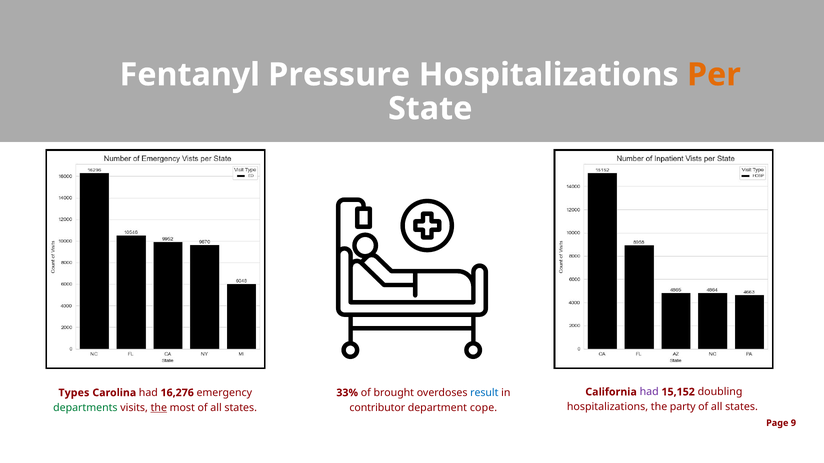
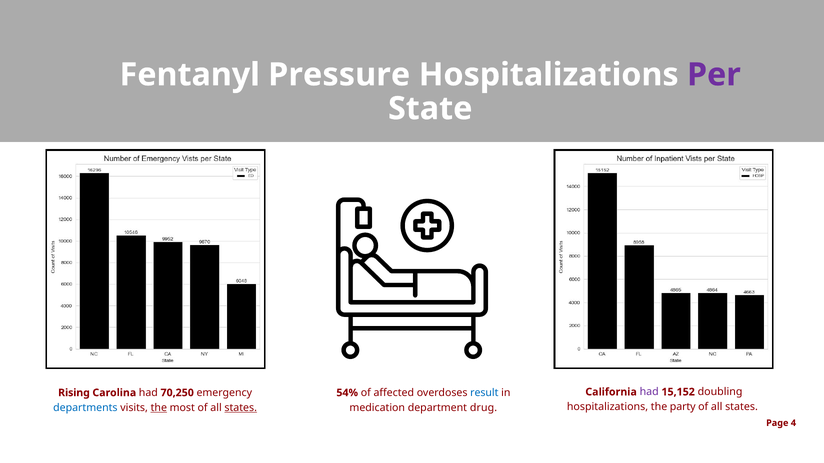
Per colour: orange -> purple (714, 75)
Types: Types -> Rising (74, 393)
16,276: 16,276 -> 70,250 (177, 393)
33%: 33% -> 54% (347, 393)
brought: brought -> affected (394, 393)
departments colour: green -> blue (85, 408)
states underline: none -> present (241, 408)
contributor: contributor -> medication (377, 408)
cope: cope -> drug (484, 408)
9: 9 -> 4 (793, 423)
